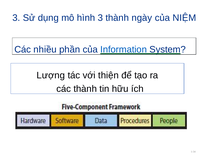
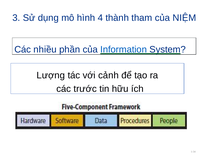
hình 3: 3 -> 4 (100, 18)
ngày: ngày -> tham (142, 18)
thiện: thiện -> cảnh (108, 75)
các thành: thành -> trước (85, 88)
